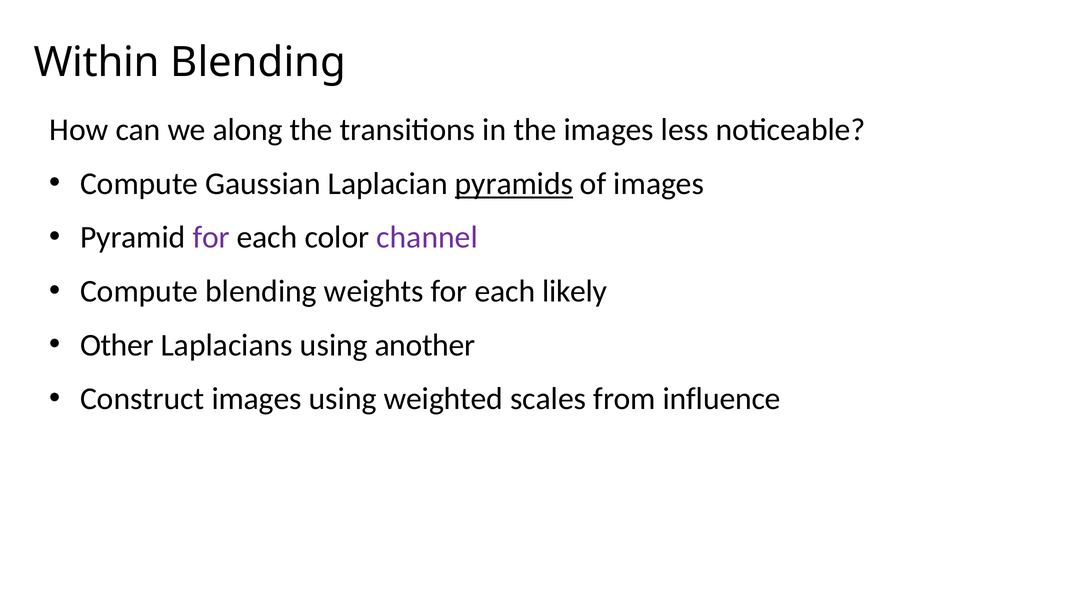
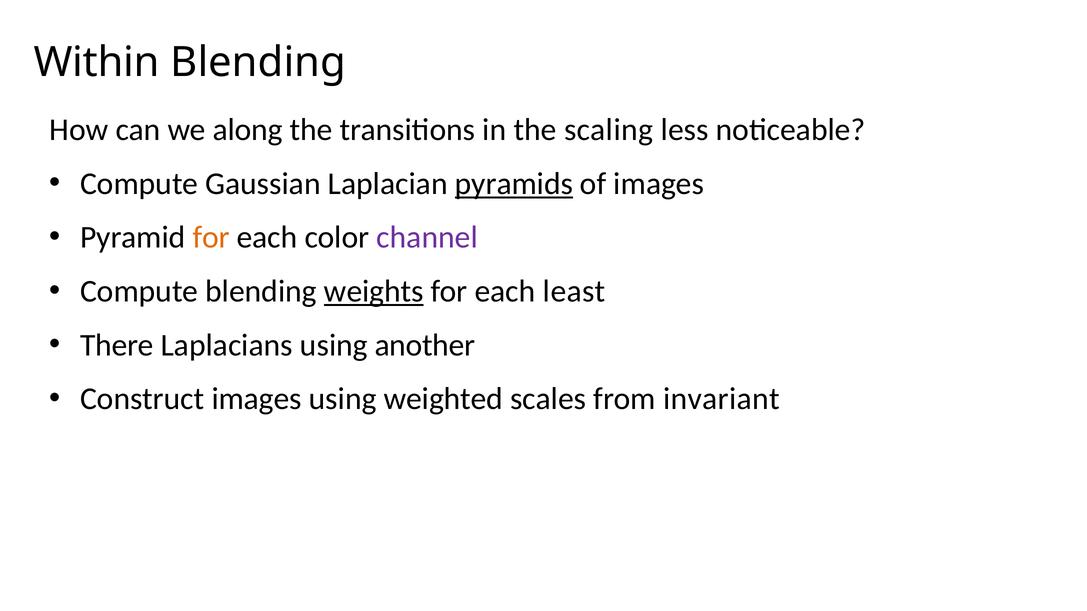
the images: images -> scaling (609, 130)
for colour: purple -> orange (211, 238)
weights underline: none -> present (374, 291)
likely: likely -> least (574, 291)
Other: Other -> There (117, 345)
influence: influence -> invariant (721, 399)
